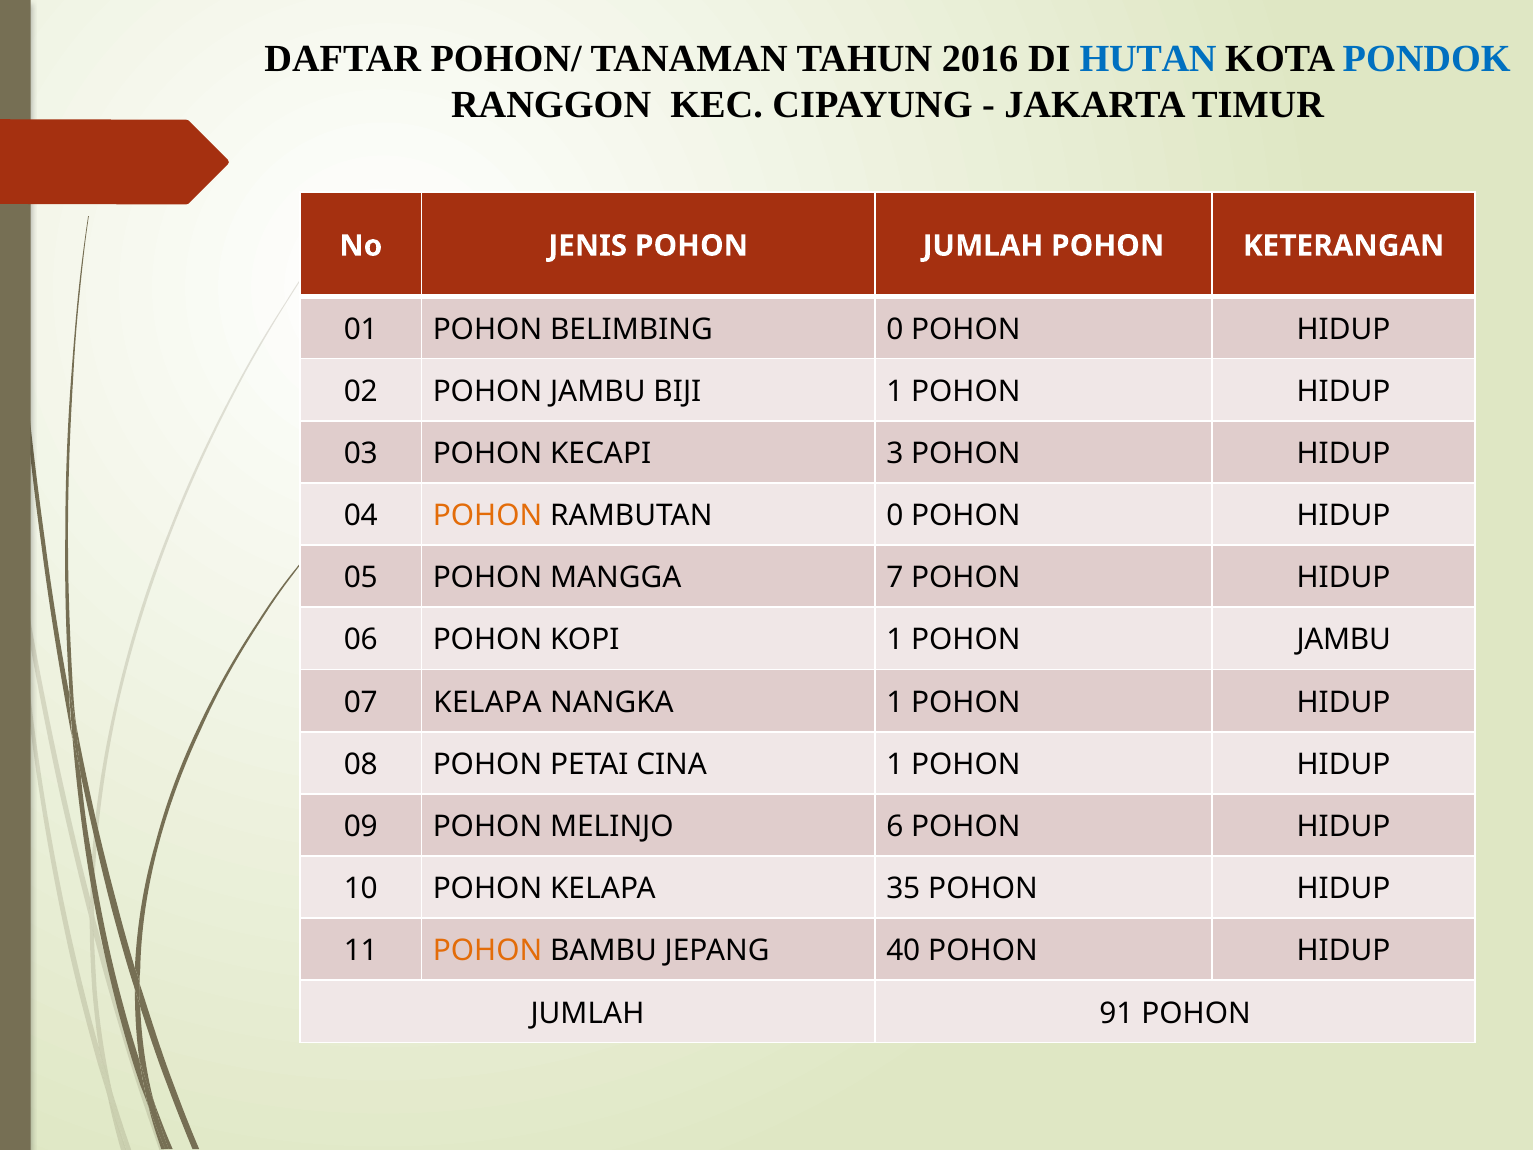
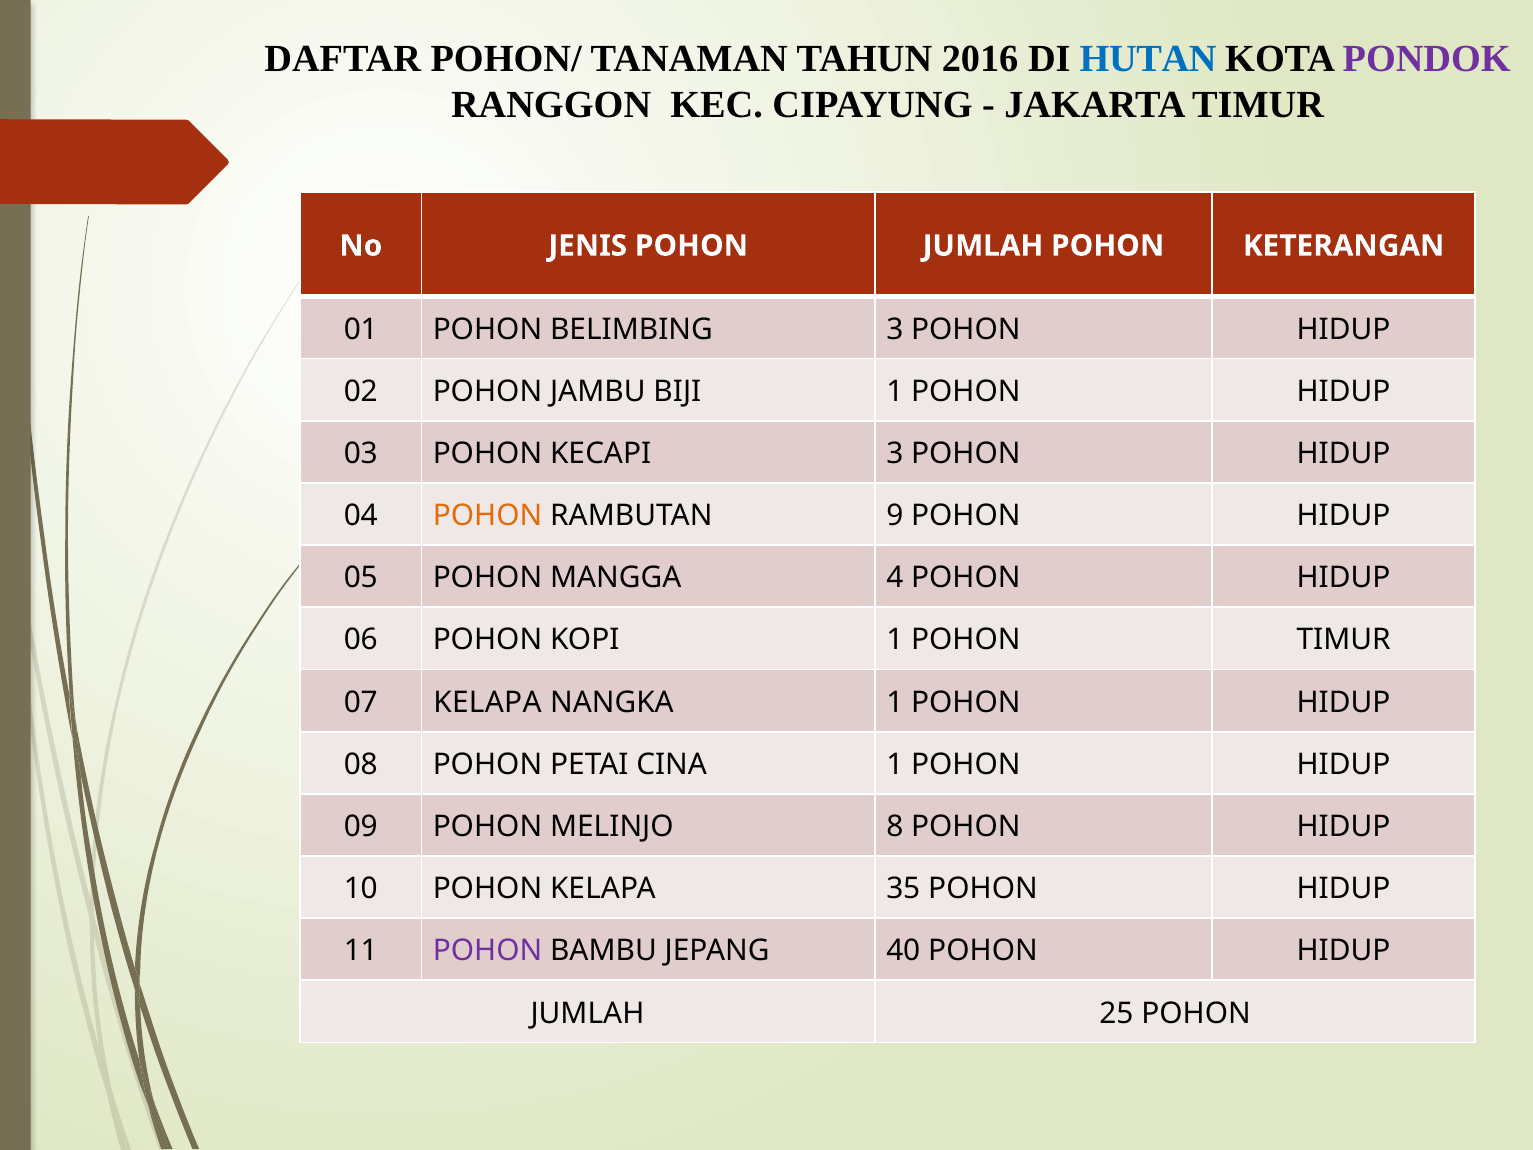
PONDOK colour: blue -> purple (1427, 59)
BELIMBING 0: 0 -> 3 (895, 329)
RAMBUTAN 0: 0 -> 9 (895, 516)
7: 7 -> 4 (895, 578)
1 POHON JAMBU: JAMBU -> TIMUR (1344, 640)
6: 6 -> 8 (895, 826)
POHON colour: orange -> purple (488, 951)
91: 91 -> 25 (1116, 1013)
